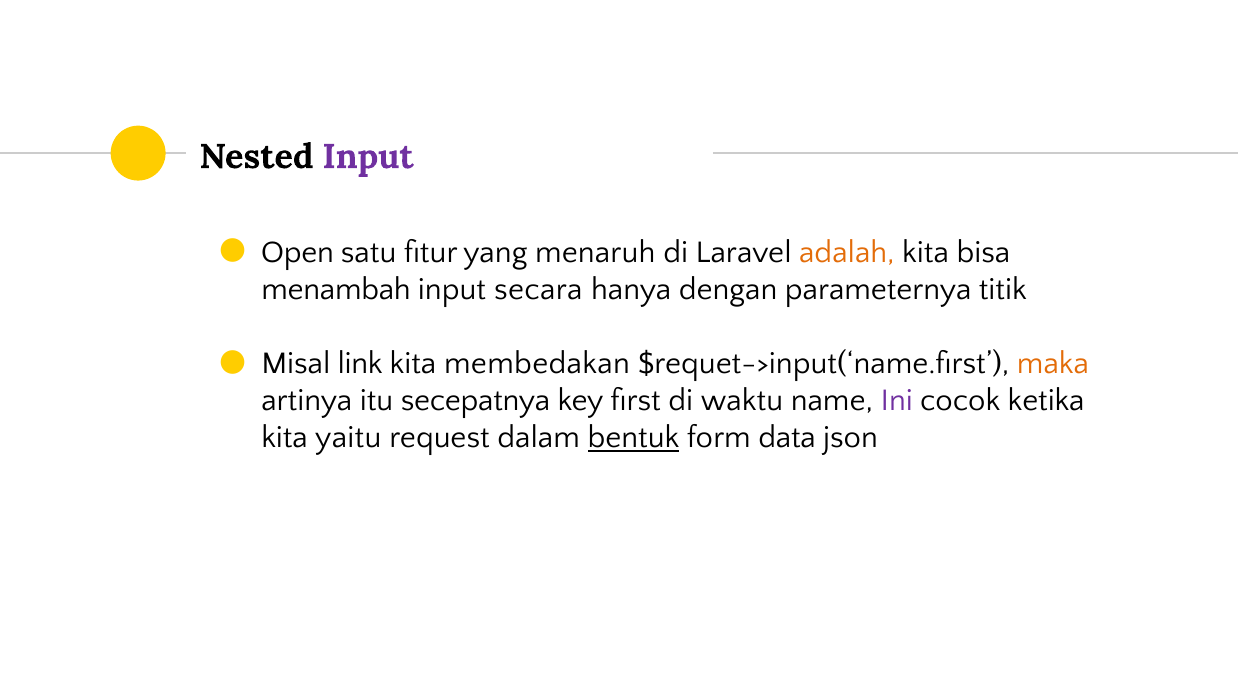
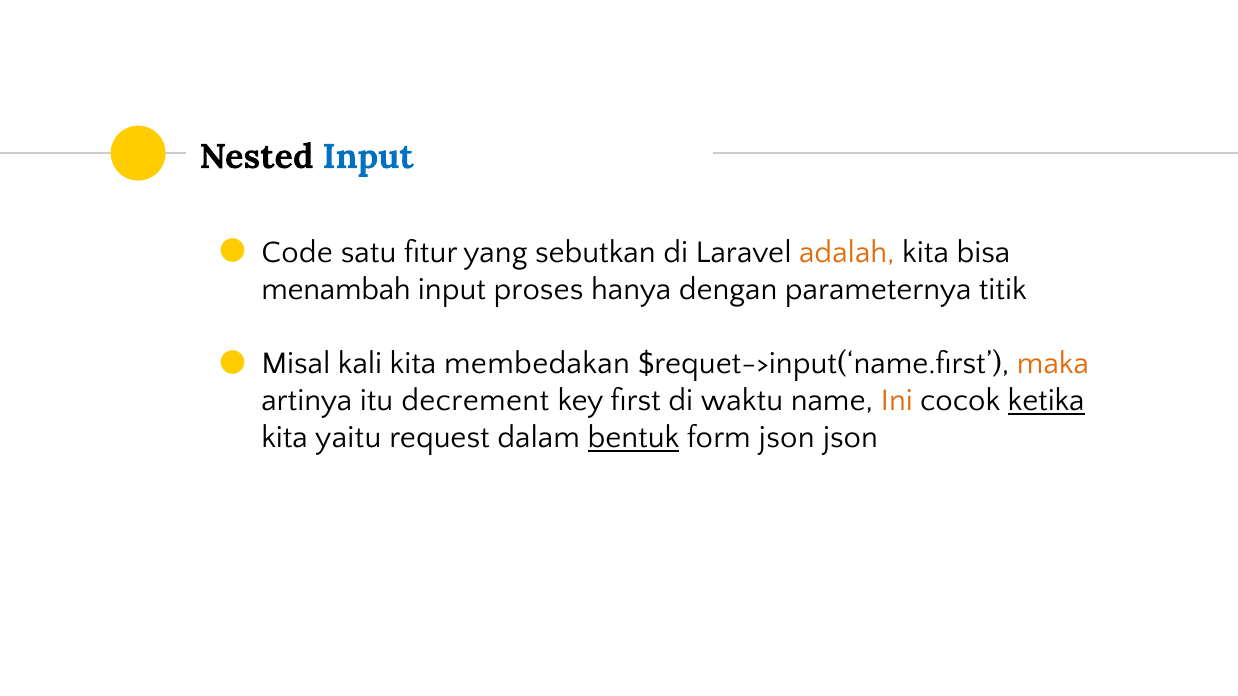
Input colour: purple -> blue (368, 157)
Open: Open -> Code (297, 252)
menaruh: menaruh -> sebutkan (595, 252)
secara: secara -> proses (538, 289)
link: link -> kali (360, 363)
secepatnya: secepatnya -> decrement (475, 401)
Ini colour: purple -> orange (897, 401)
ketika underline: none -> present (1046, 401)
form data: data -> json (787, 438)
